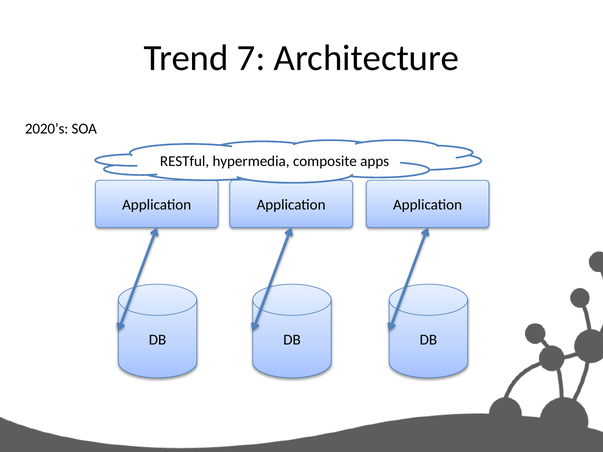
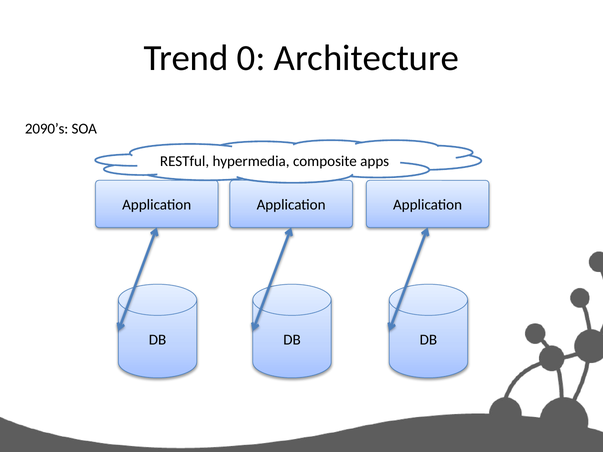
7: 7 -> 0 (251, 58)
2020’s: 2020’s -> 2090’s (47, 129)
